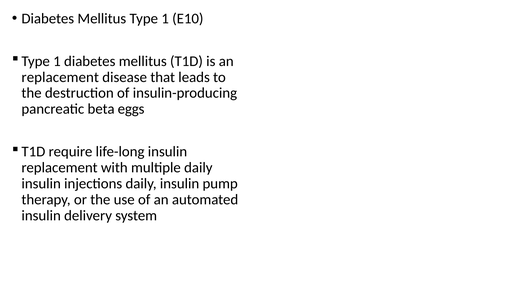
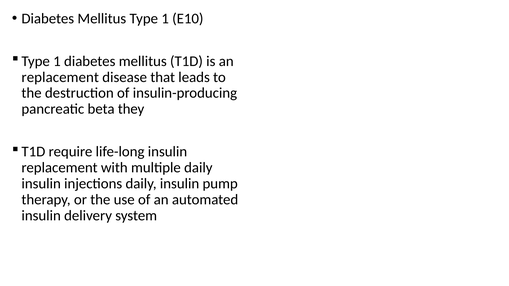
eggs: eggs -> they (131, 109)
